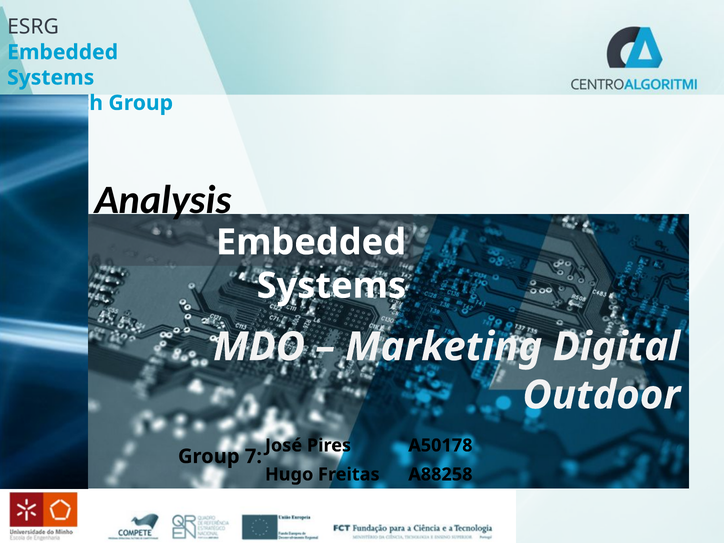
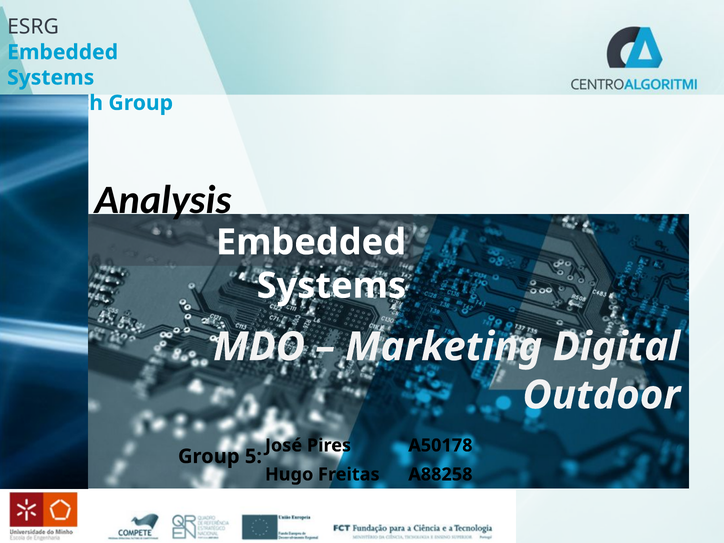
7: 7 -> 5 (253, 456)
